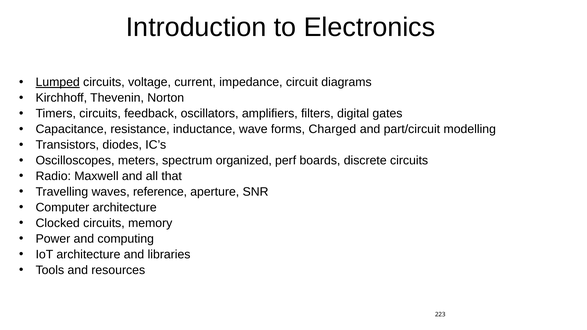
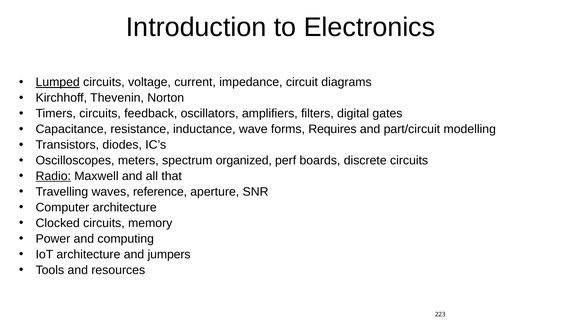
Charged: Charged -> Requires (332, 129)
Radio underline: none -> present (53, 176)
libraries: libraries -> jumpers (169, 254)
